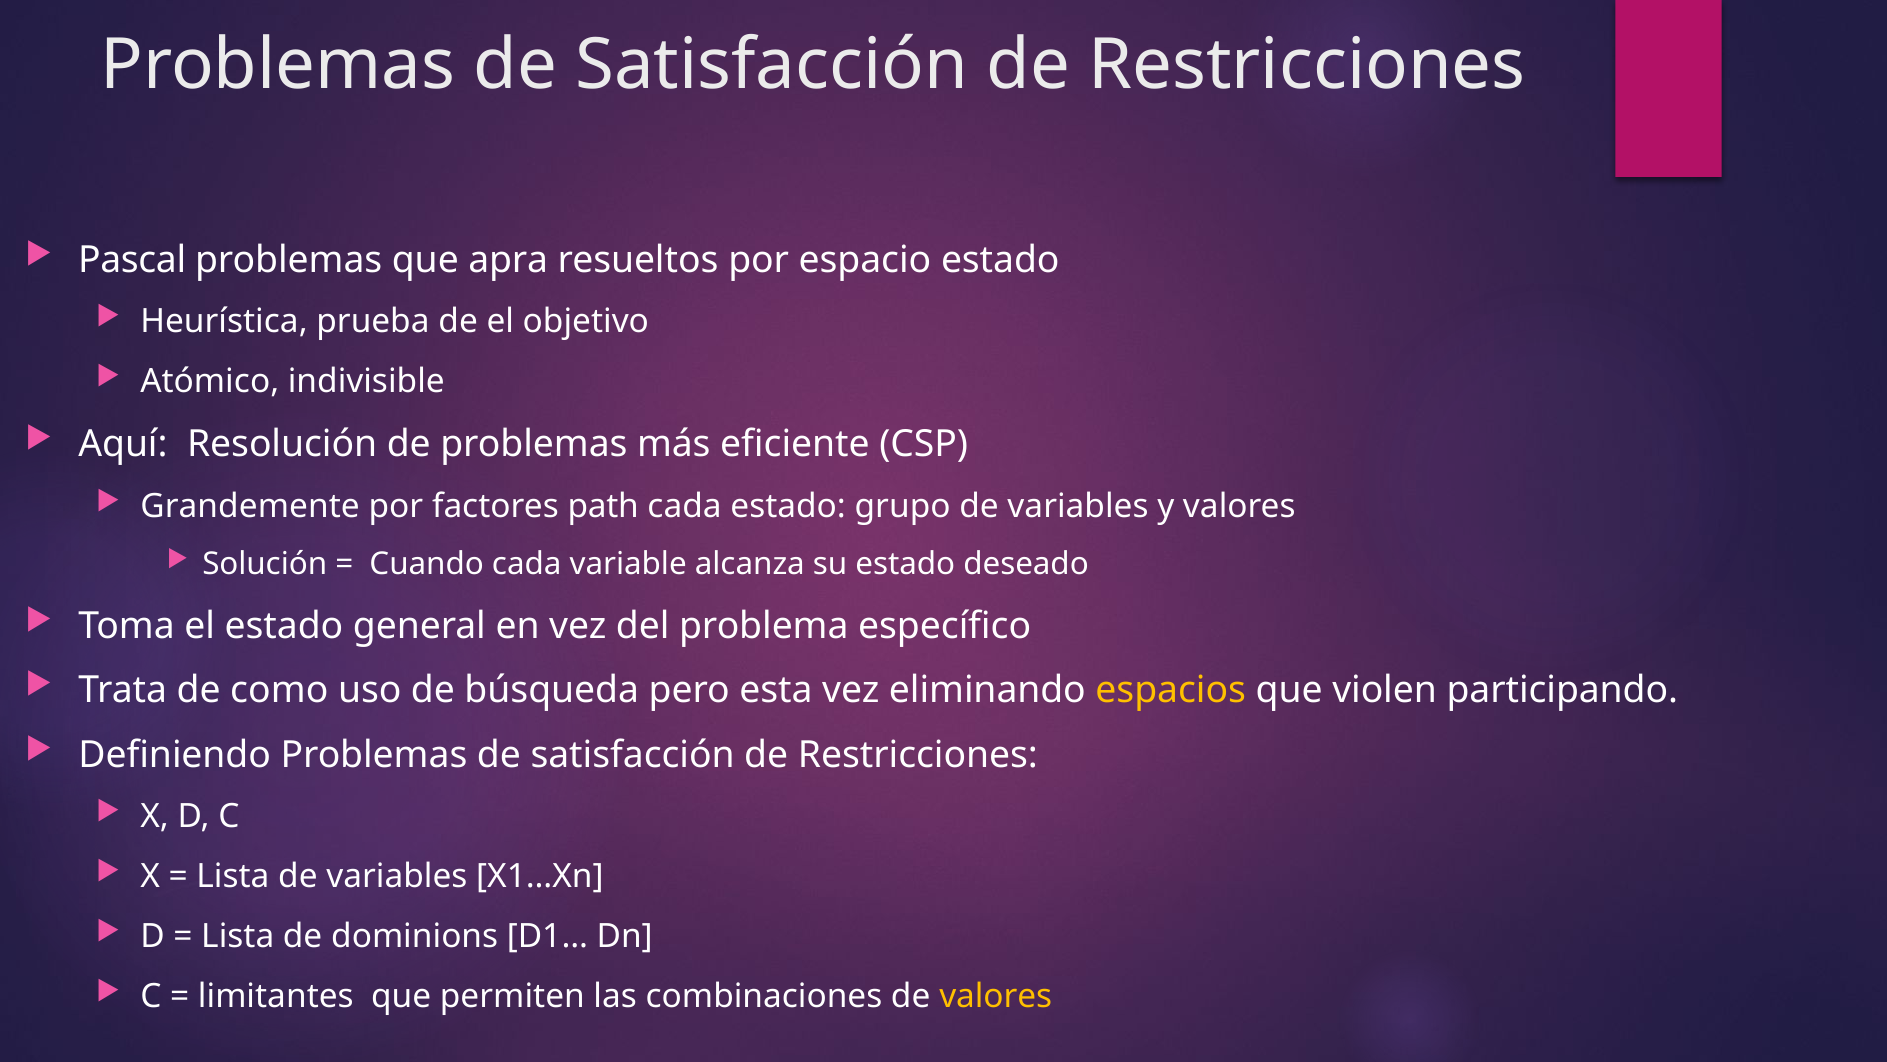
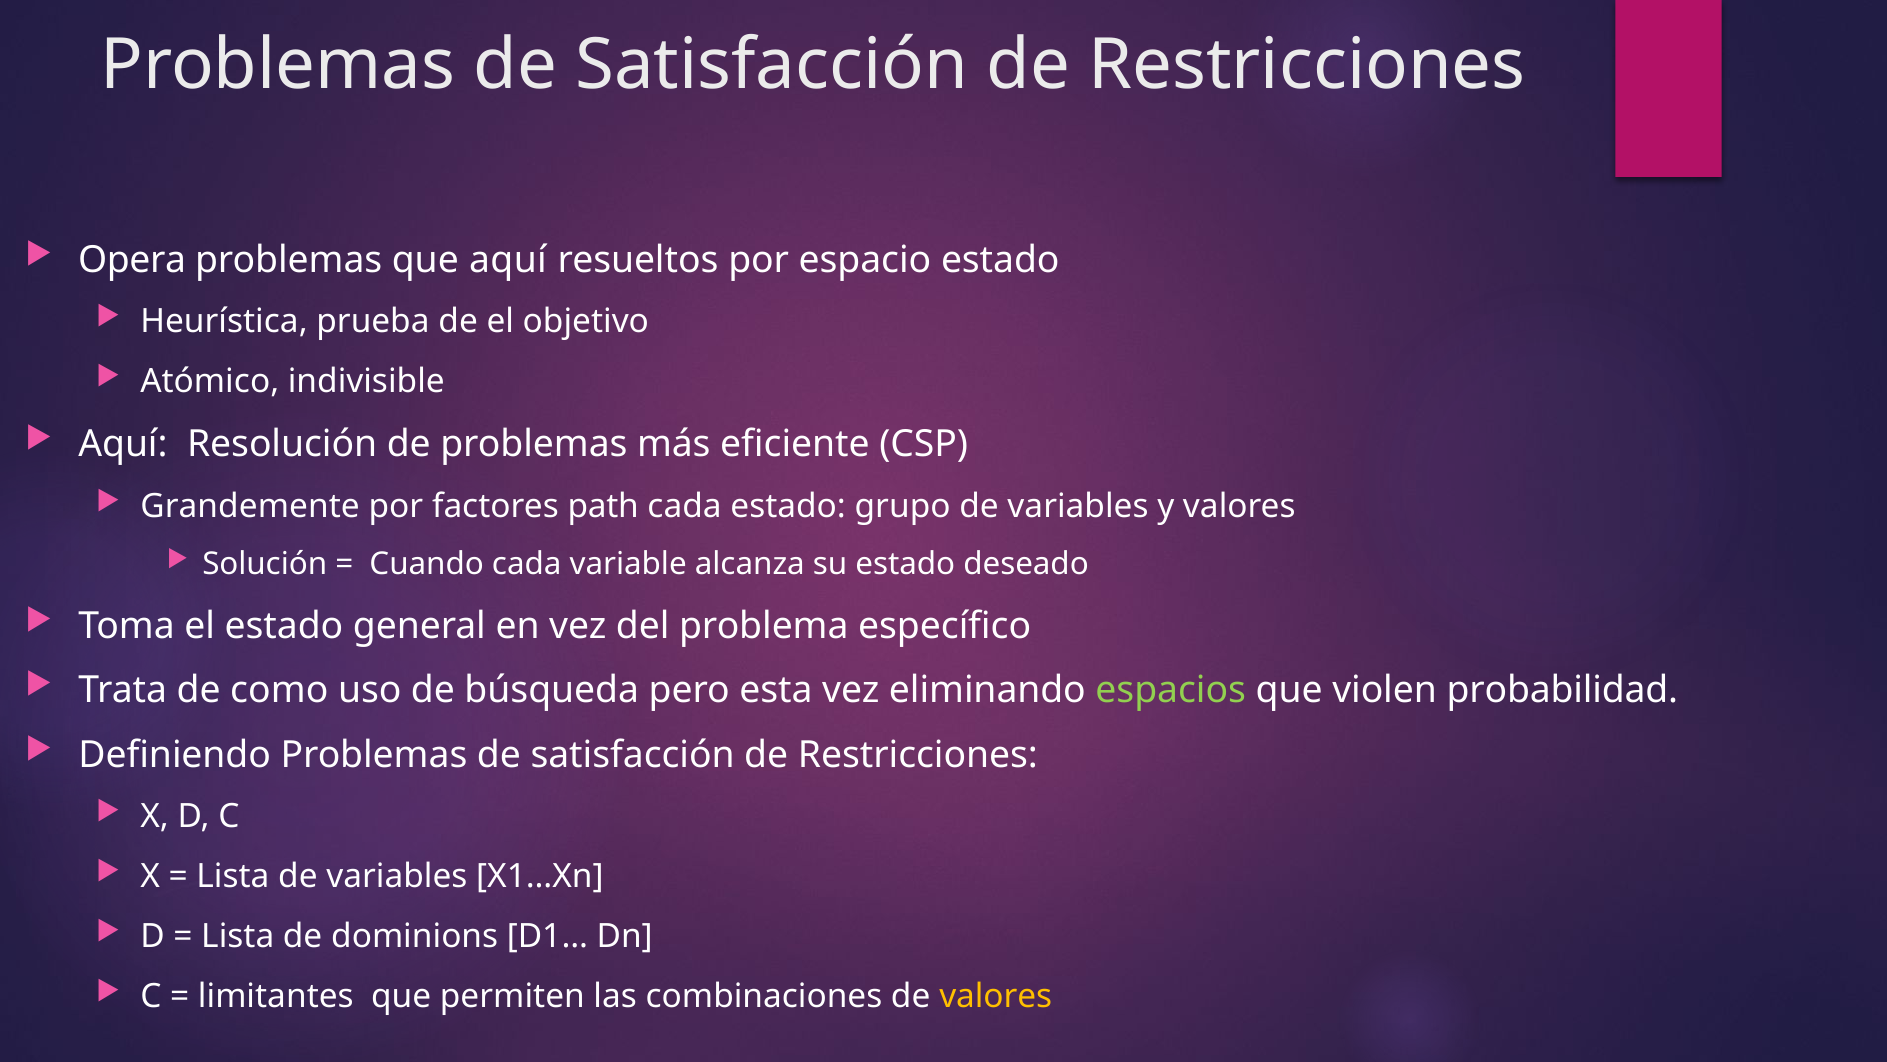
Pascal: Pascal -> Opera (132, 260)
que apra: apra -> aquí (508, 260)
espacios colour: yellow -> light green (1171, 690)
participando: participando -> probabilidad (1562, 690)
